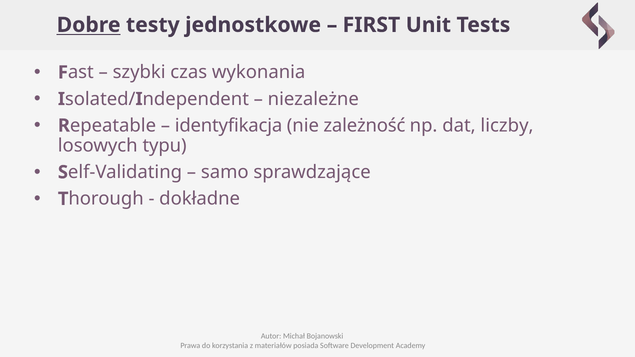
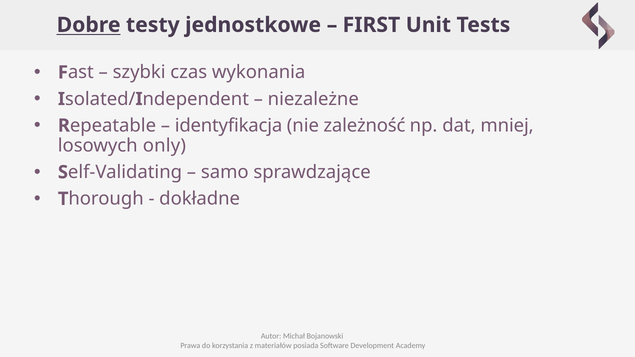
liczby: liczby -> mniej (507, 126)
typu: typu -> only (164, 146)
